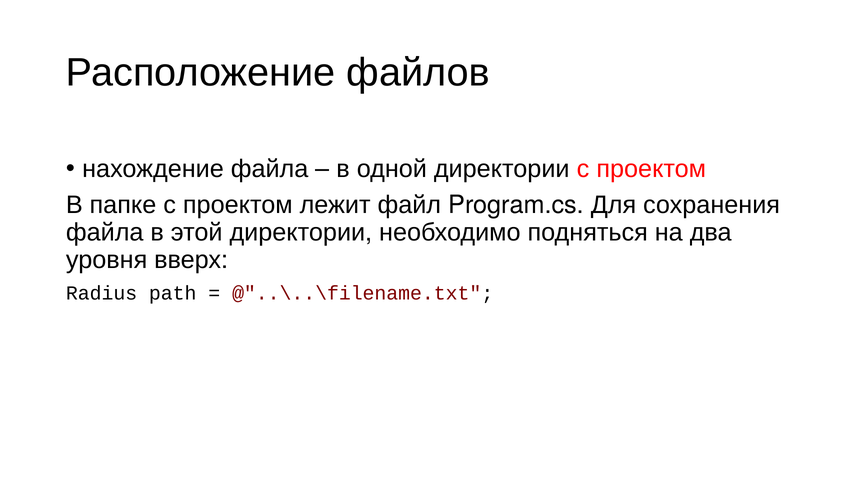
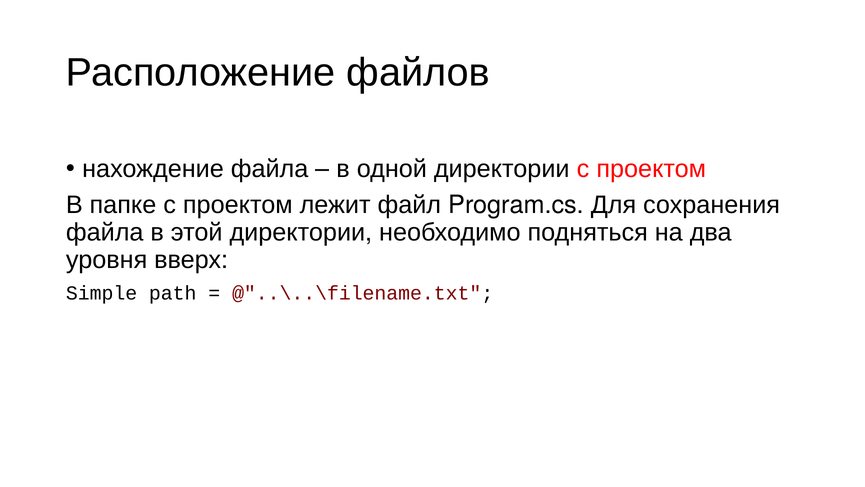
Radius: Radius -> Simple (102, 293)
